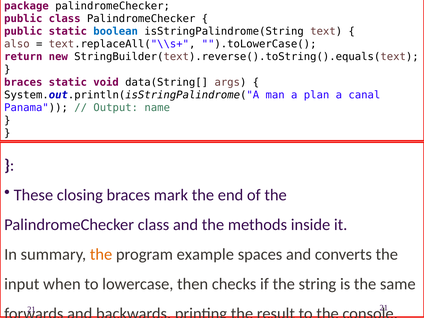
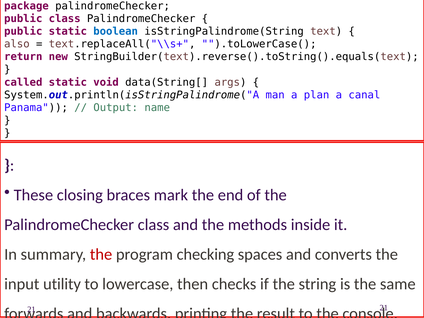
braces: braces -> called (23, 82)
the colour: orange -> red (101, 254)
example: example -> checking (205, 254)
when: when -> utility (62, 284)
